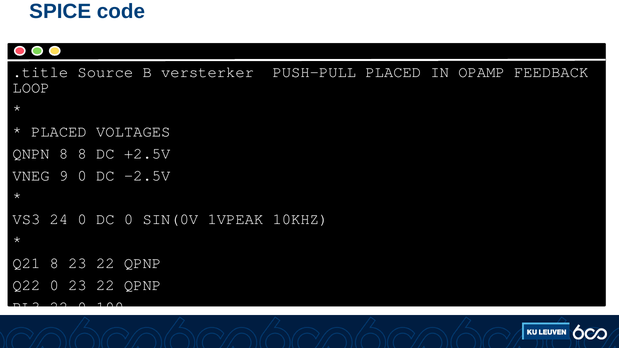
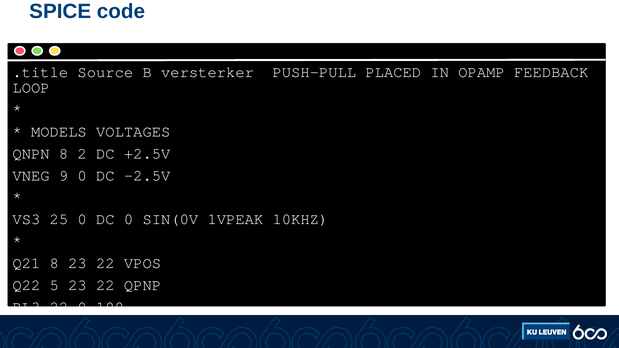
PLACED: PLACED -> MODELS (59, 132)
8 8: 8 -> 2 (82, 154)
24: 24 -> 25 (59, 219)
8 23 22 QPNP: QPNP -> VPOS (143, 263)
Q22 0: 0 -> 5 (54, 285)
